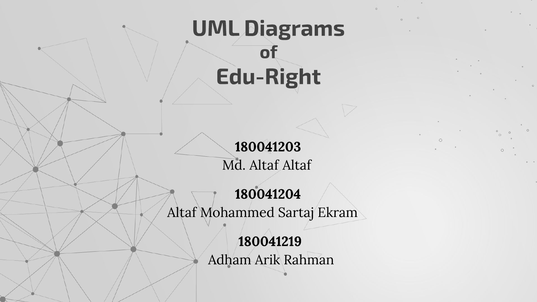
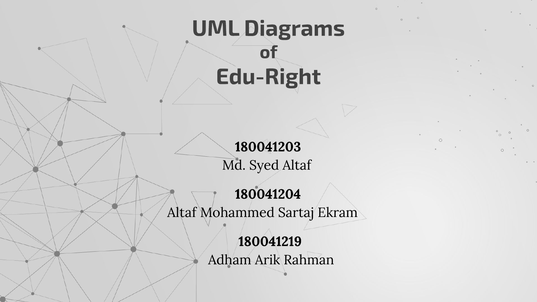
Md Altaf: Altaf -> Syed (264, 165)
